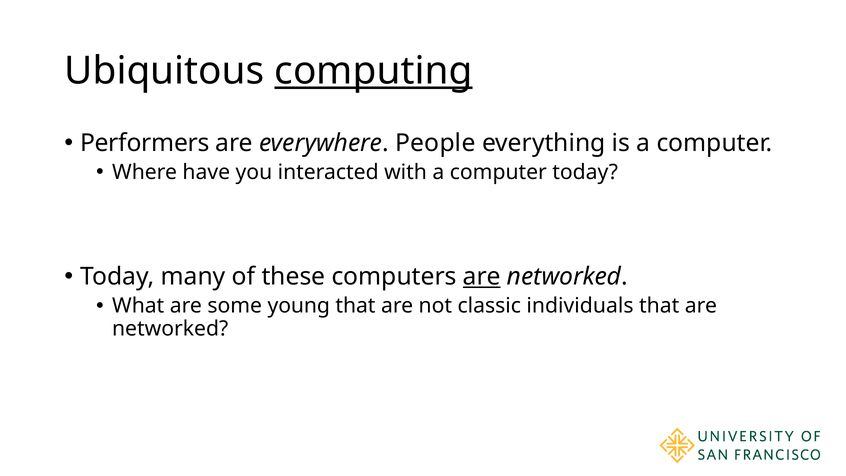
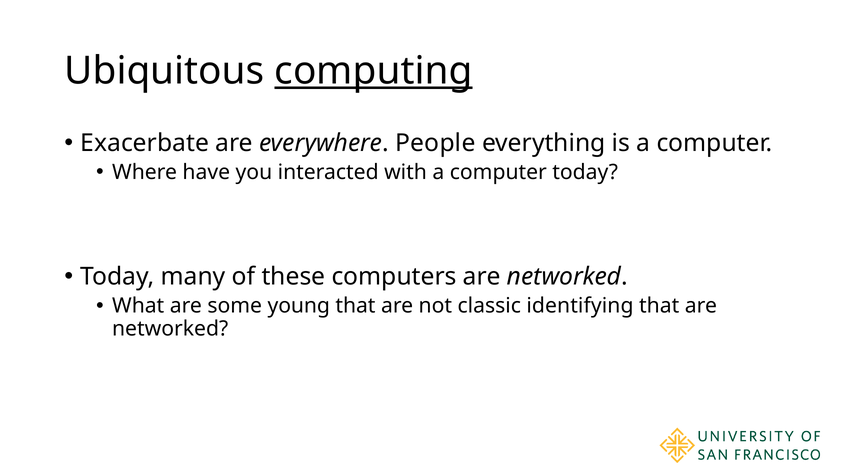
Performers: Performers -> Exacerbate (145, 143)
are underline: present -> none (482, 277)
individuals: individuals -> identifying (580, 306)
